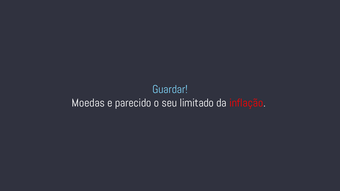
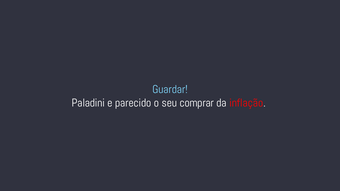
Moedas: Moedas -> Paladini (88, 103)
limitado: limitado -> comprar (197, 103)
